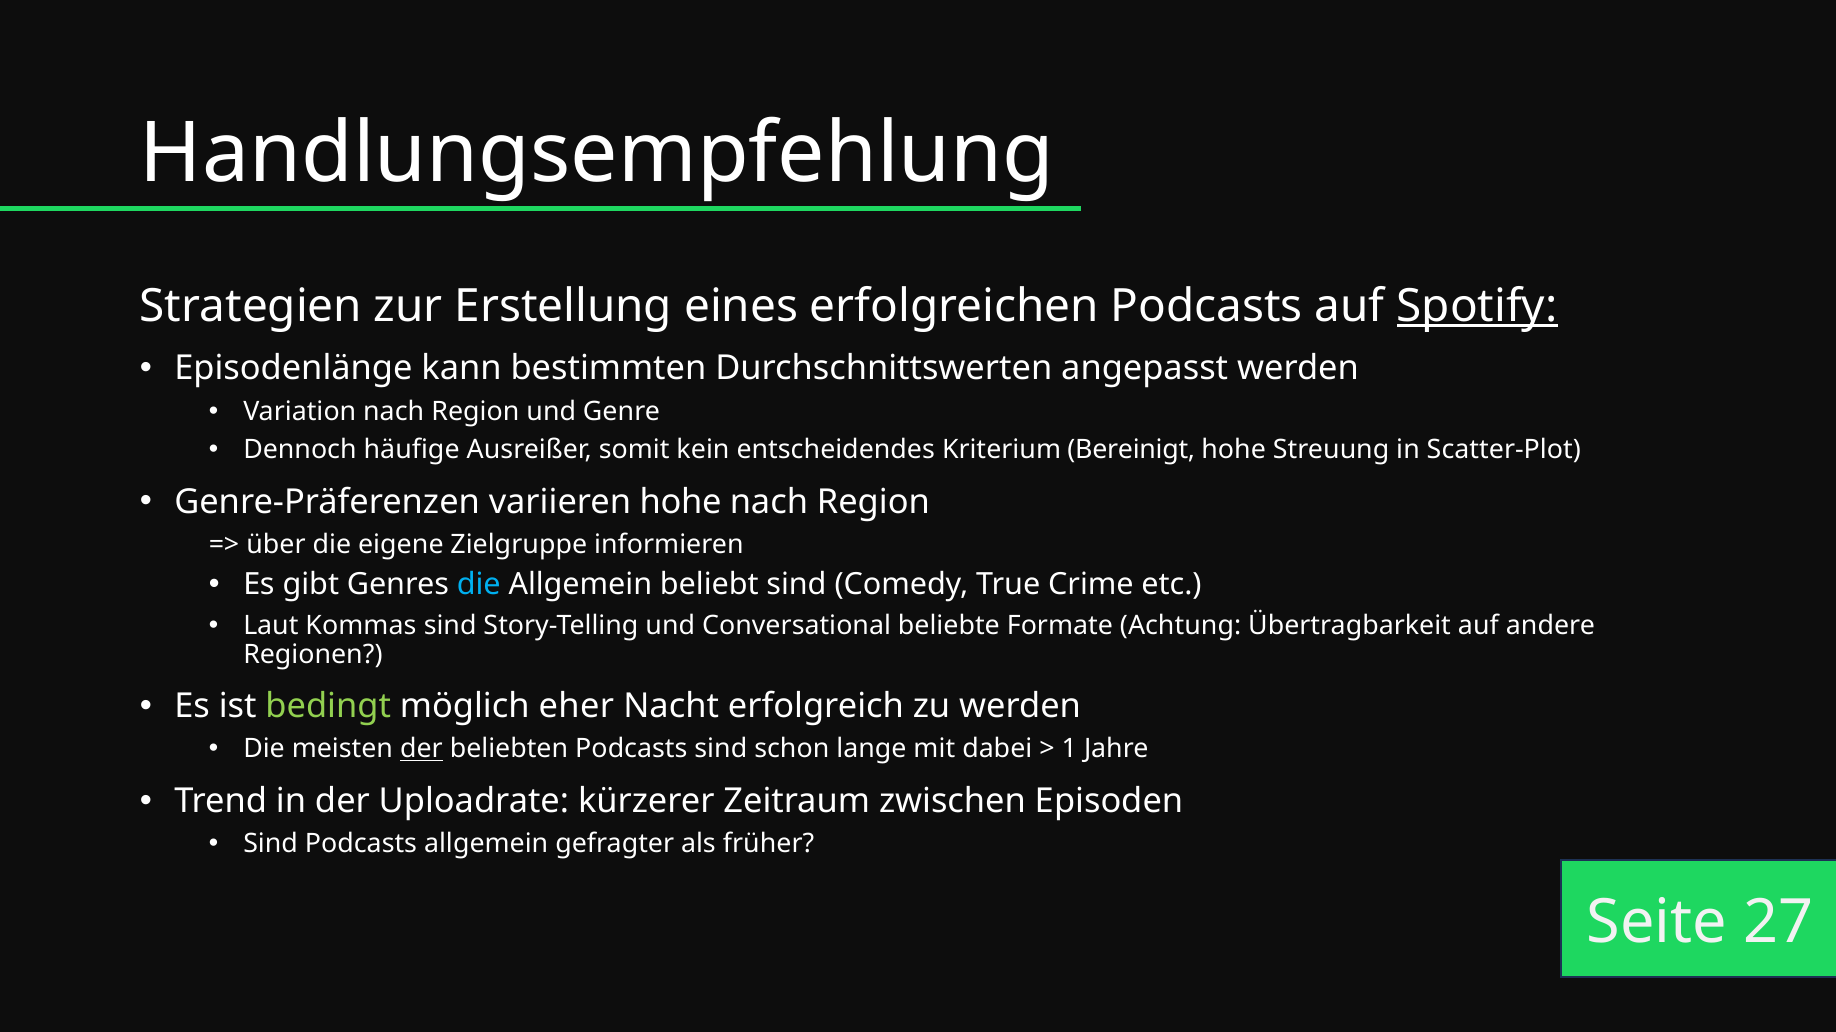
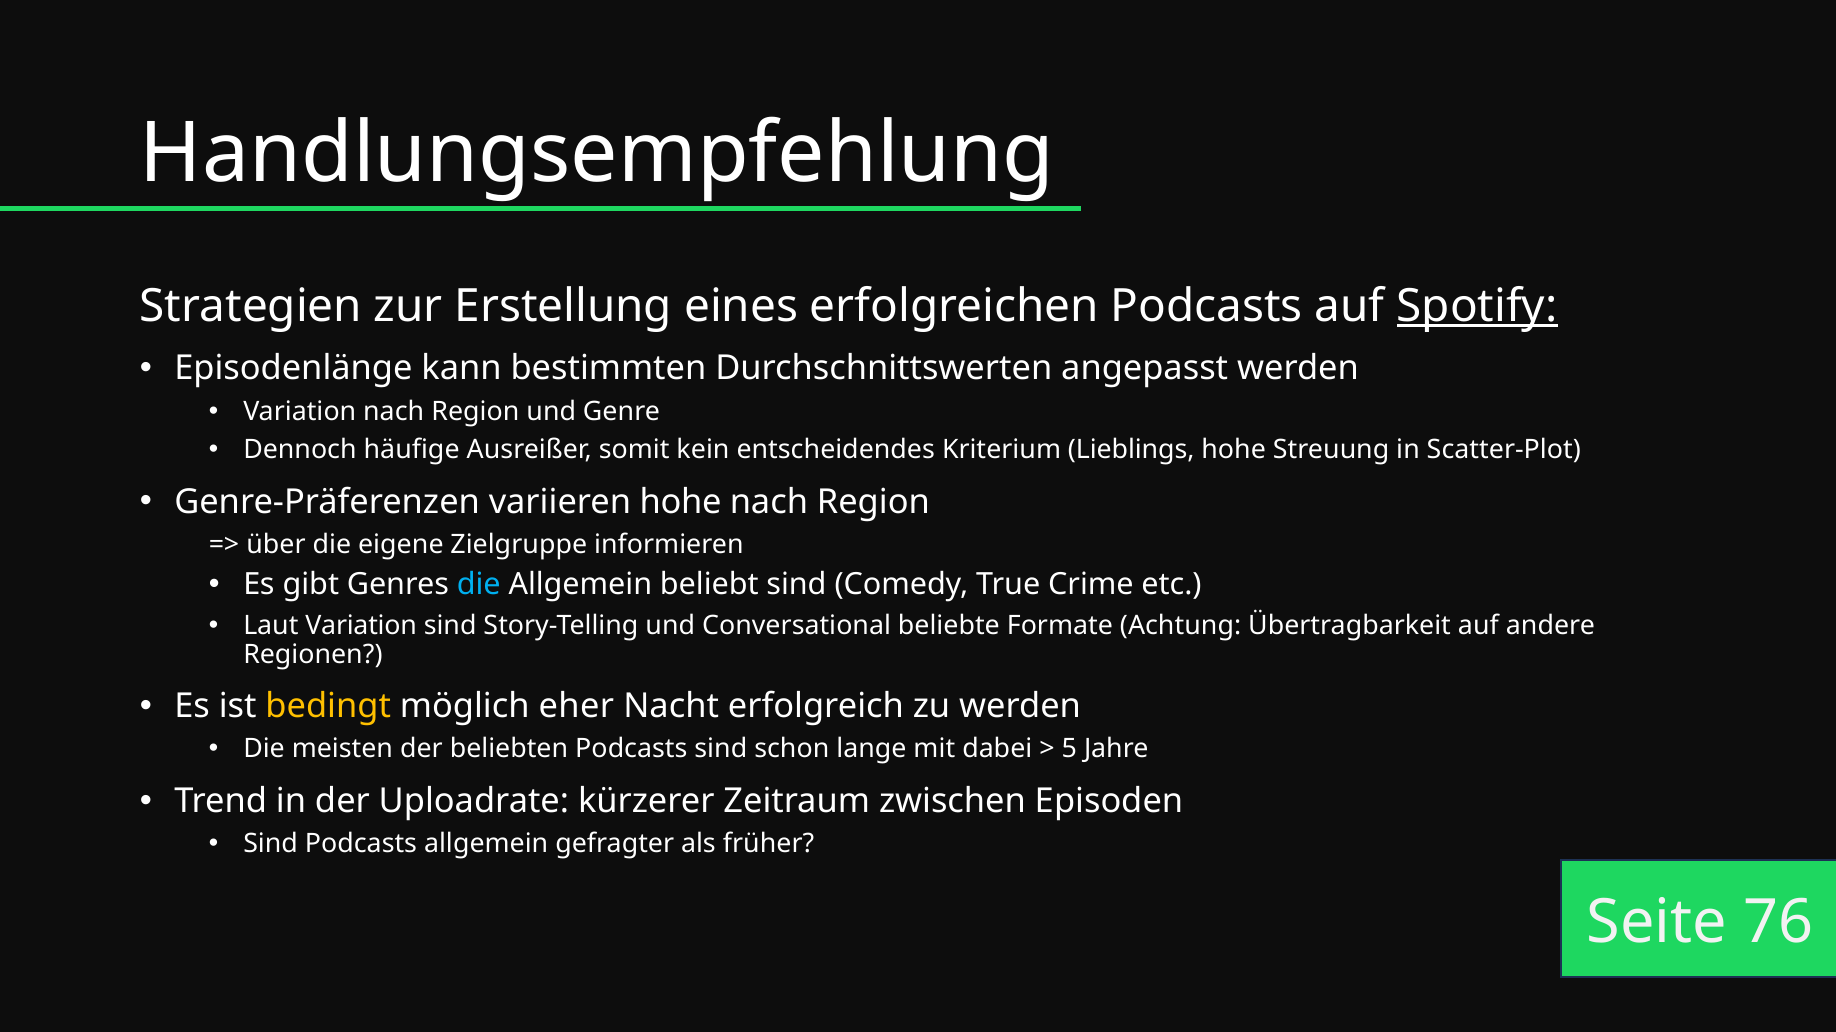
Bereinigt: Bereinigt -> Lieblings (1131, 450)
Laut Kommas: Kommas -> Variation (361, 626)
bedingt colour: light green -> yellow (328, 707)
der underline: present -> none (421, 750)
1: 1 -> 5 (1069, 750)
27: 27 -> 76 (1778, 923)
